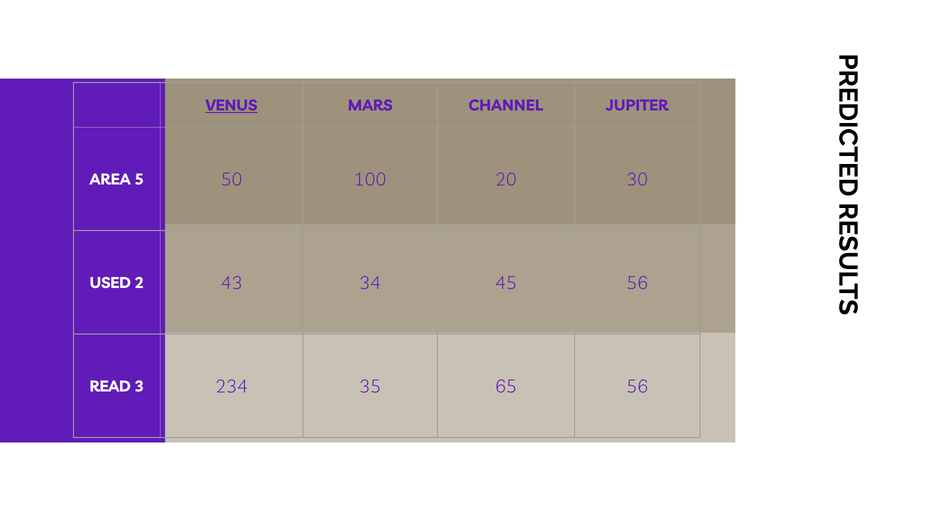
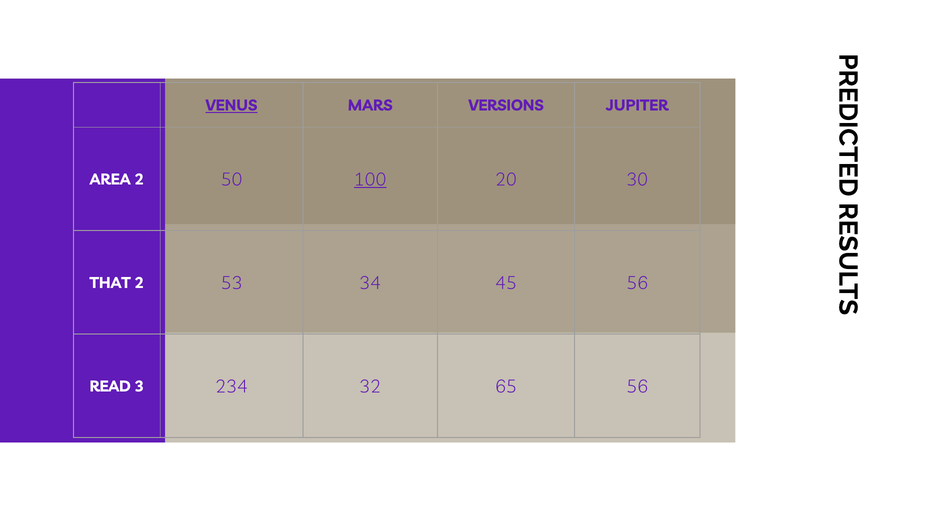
CHANNEL: CHANNEL -> VERSIONS (506, 106)
AREA 5: 5 -> 2 (139, 180)
100 underline: none -> present (370, 180)
USED: USED -> THAT (110, 283)
43: 43 -> 53 (232, 283)
35: 35 -> 32 (370, 387)
